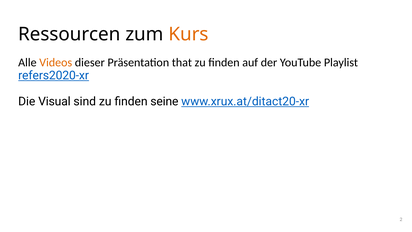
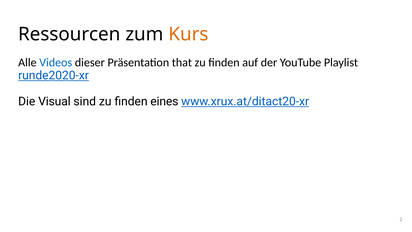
Videos colour: orange -> blue (56, 62)
refers2020-xr: refers2020-xr -> runde2020-xr (54, 75)
seine: seine -> eines (164, 101)
